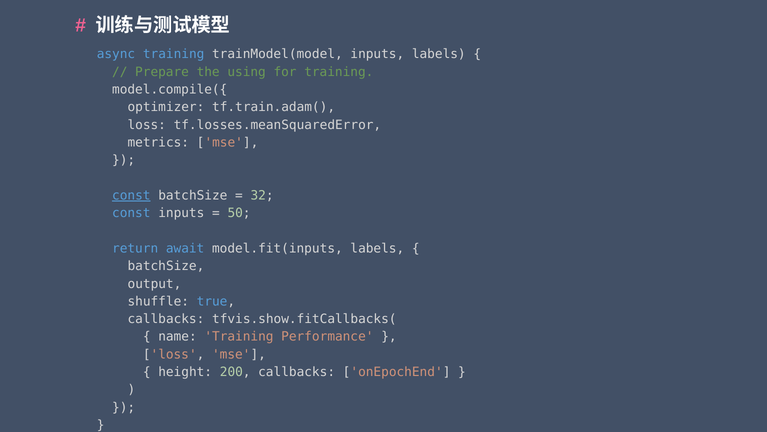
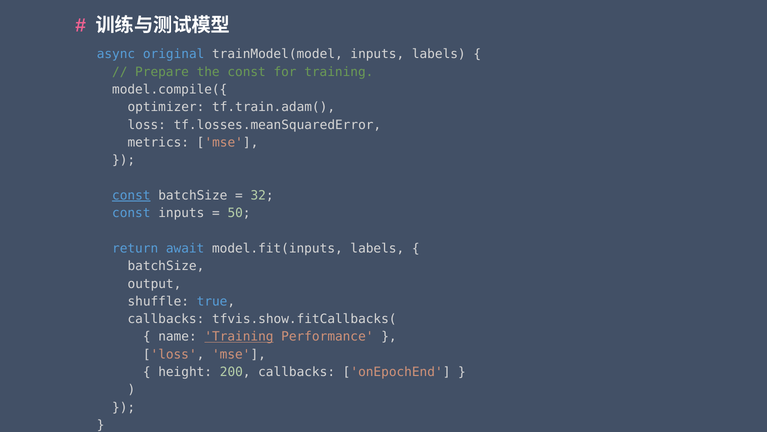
async training: training -> original (174, 54)
the using: using -> const (247, 72)
Training underline: none -> present (239, 336)
